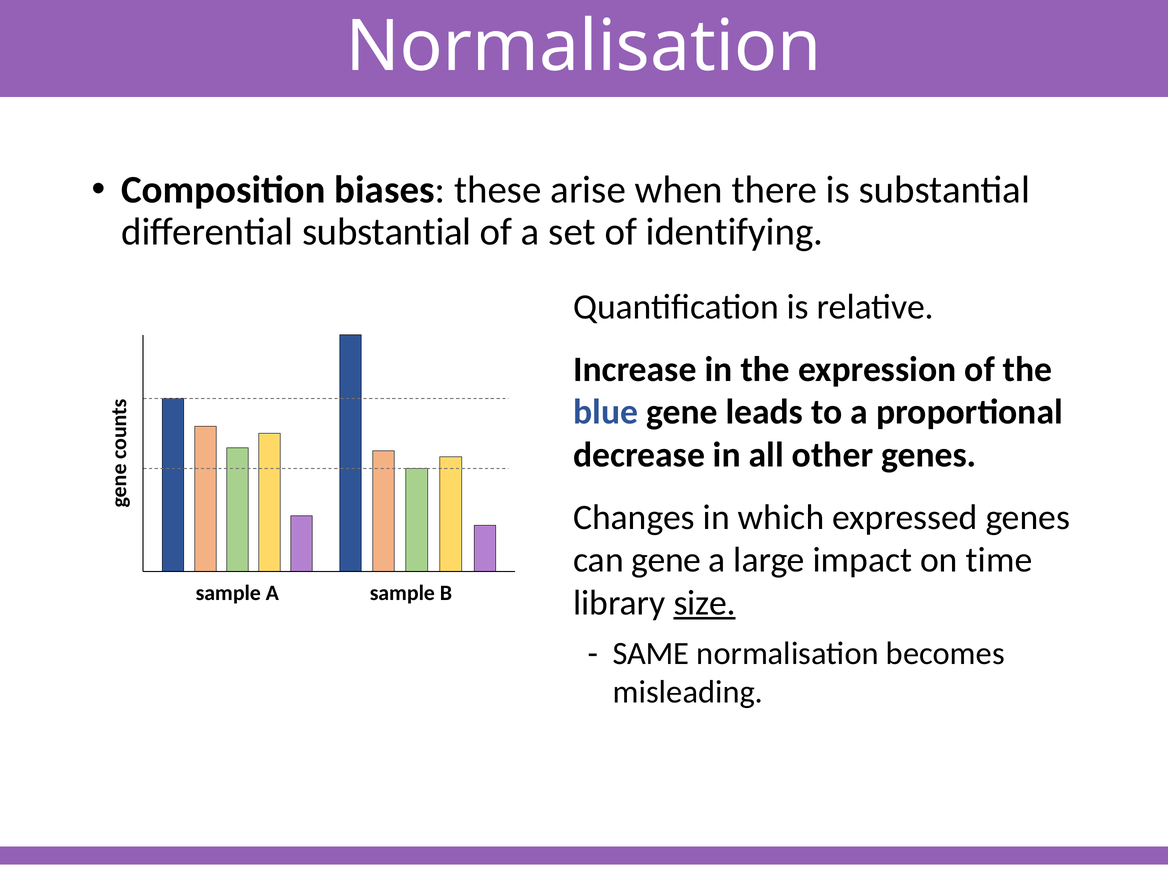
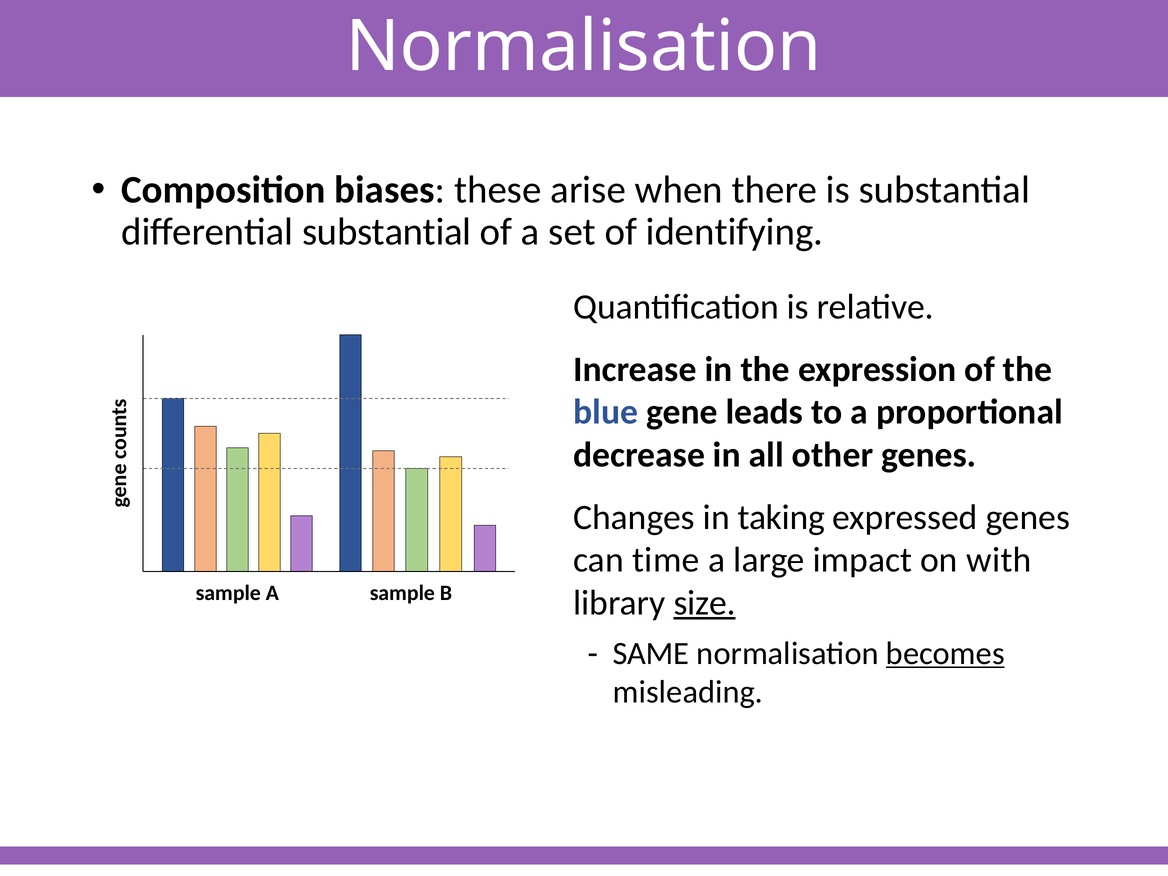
which: which -> taking (781, 517)
can gene: gene -> time (666, 560)
time: time -> with (999, 560)
becomes underline: none -> present (945, 653)
